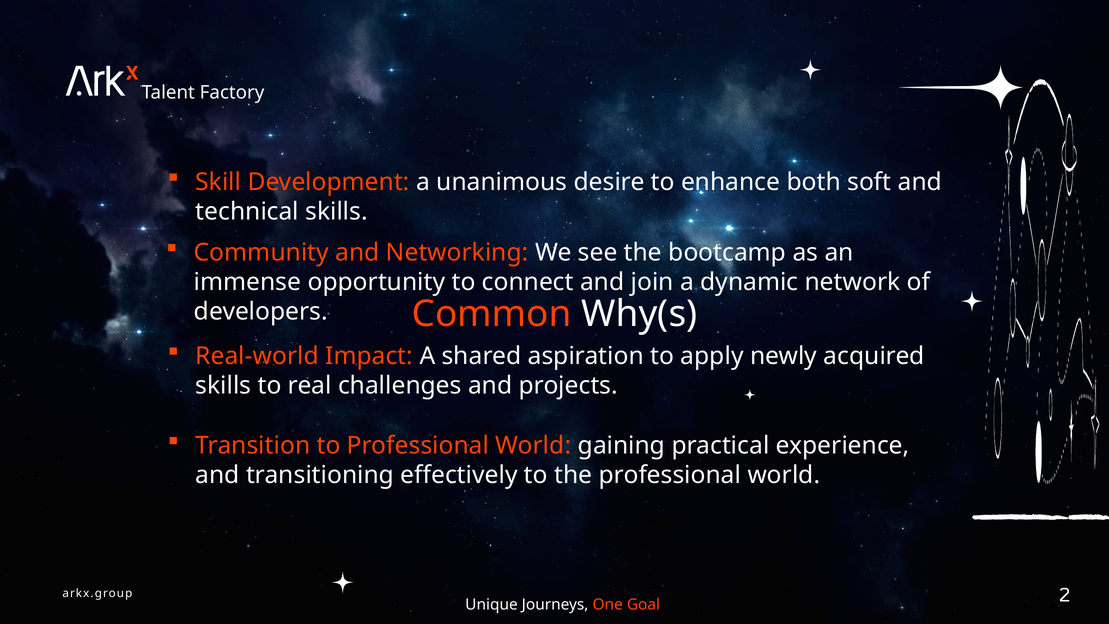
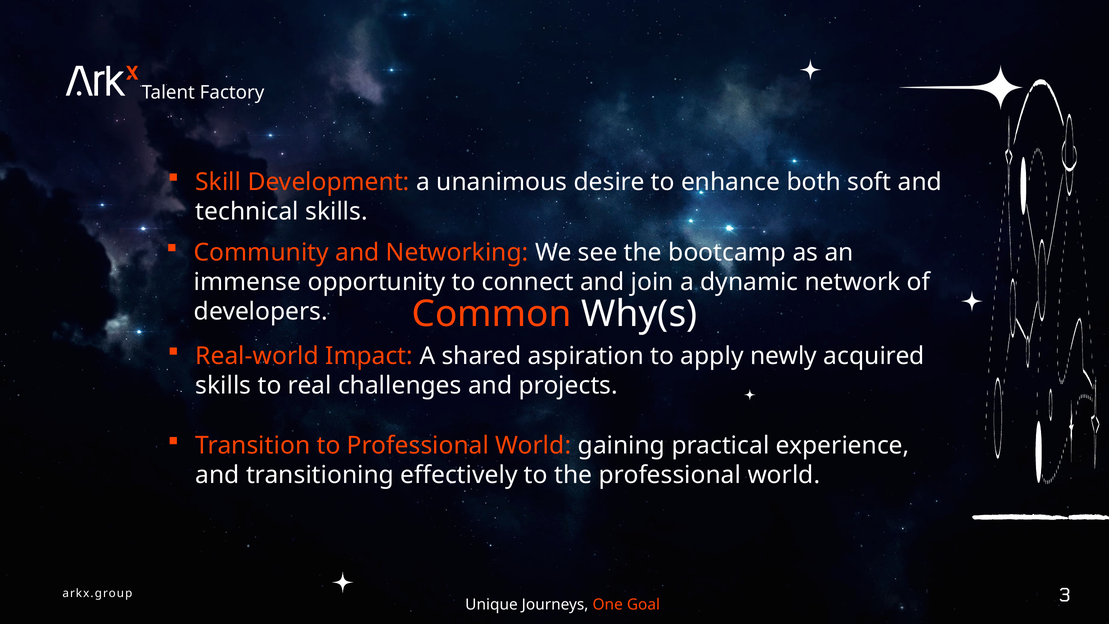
2: 2 -> 3 (1065, 595)
